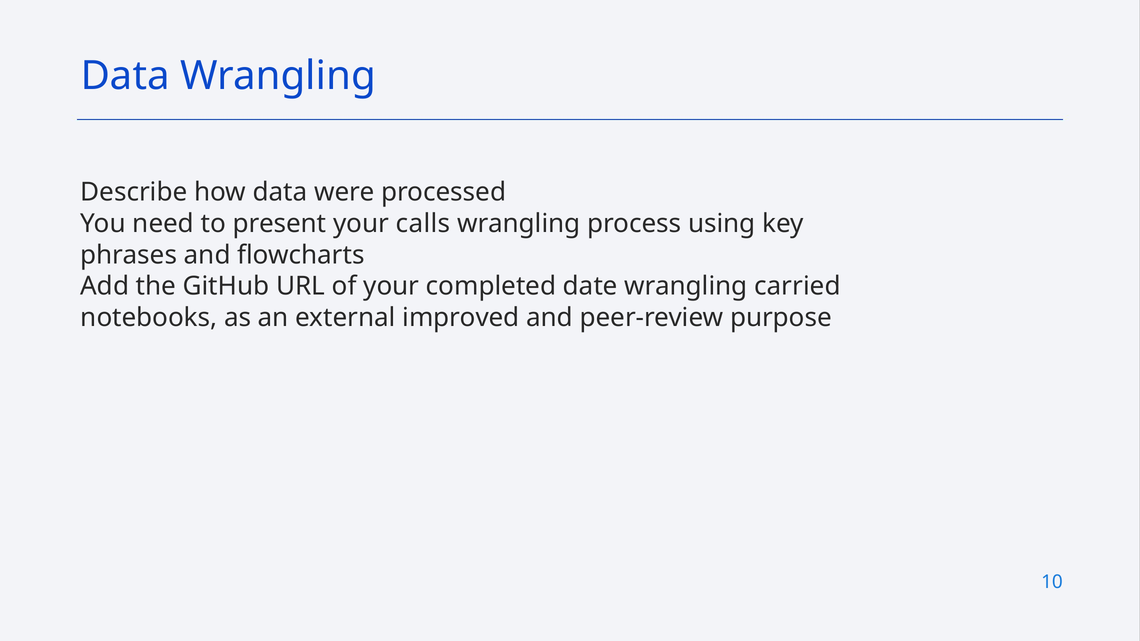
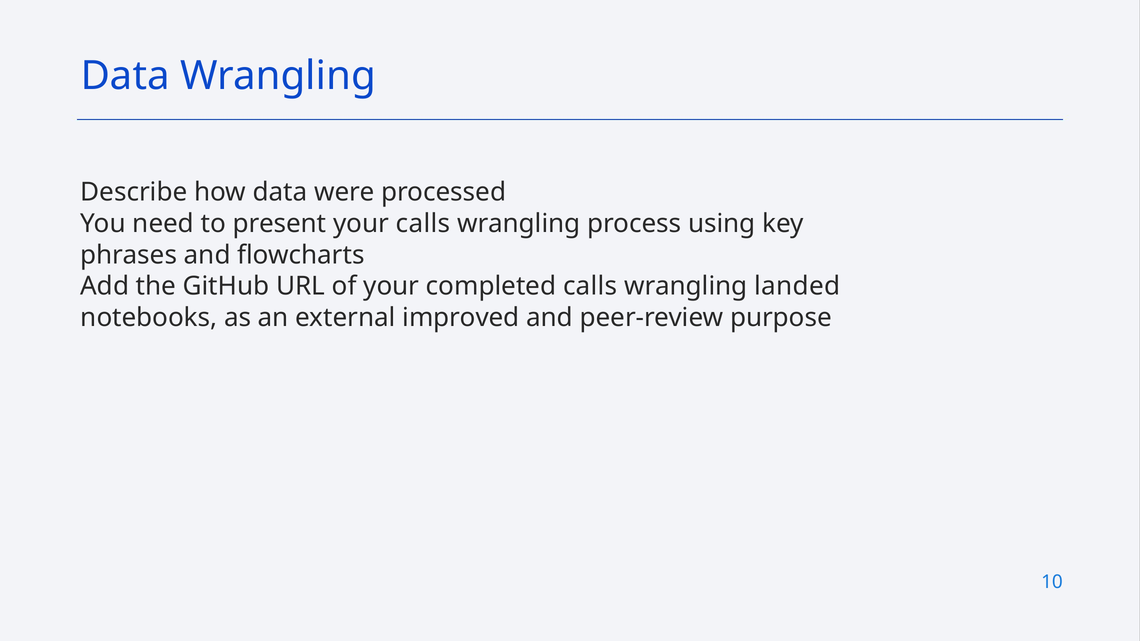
completed date: date -> calls (590, 286)
carried: carried -> landed (797, 286)
